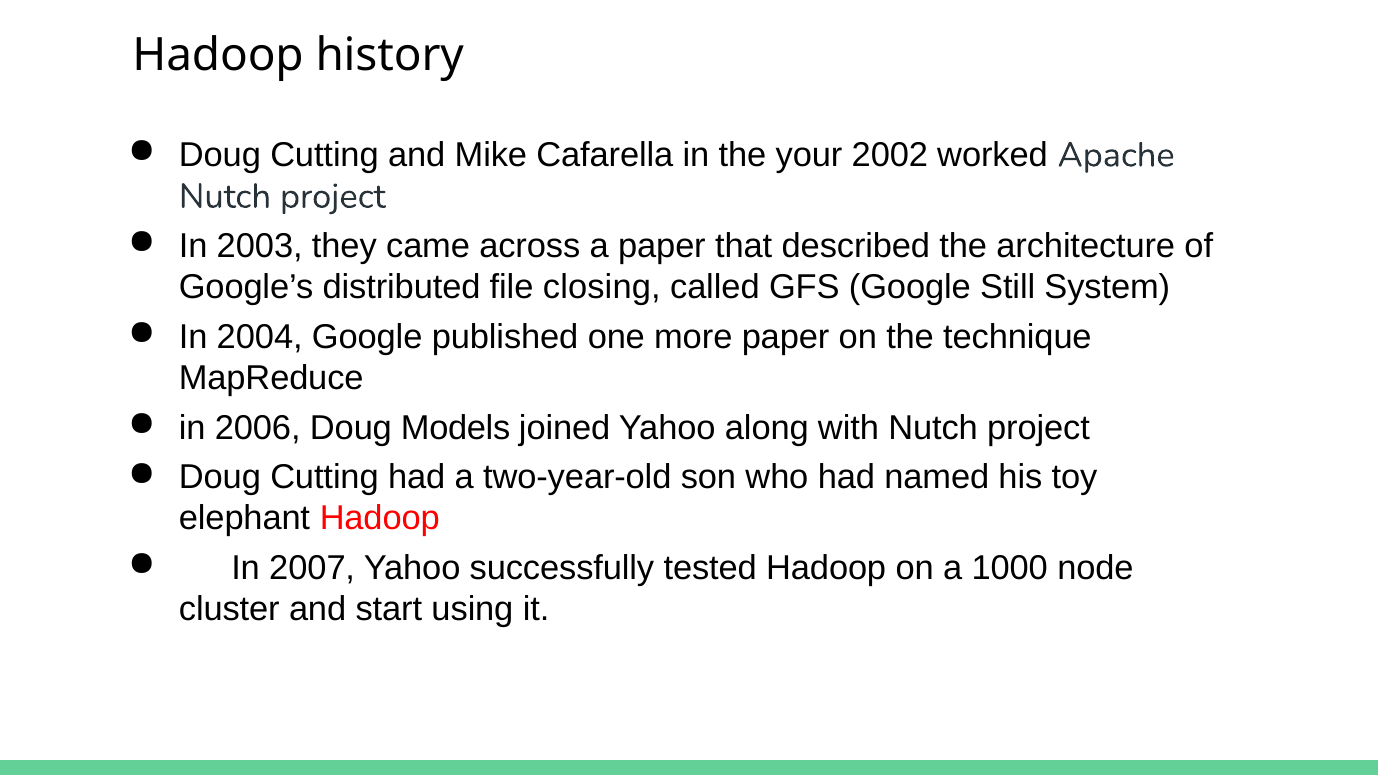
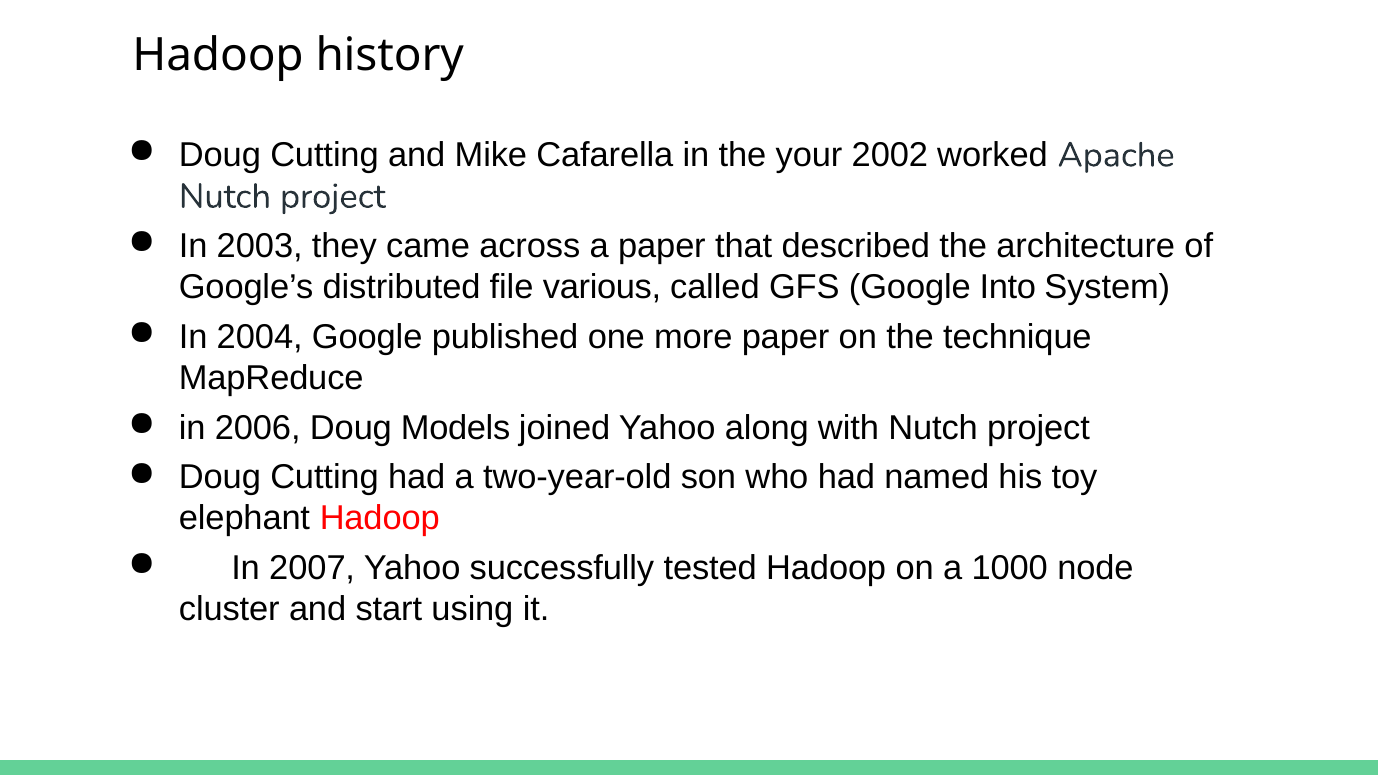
closing: closing -> various (602, 287)
Still: Still -> Into (1008, 287)
